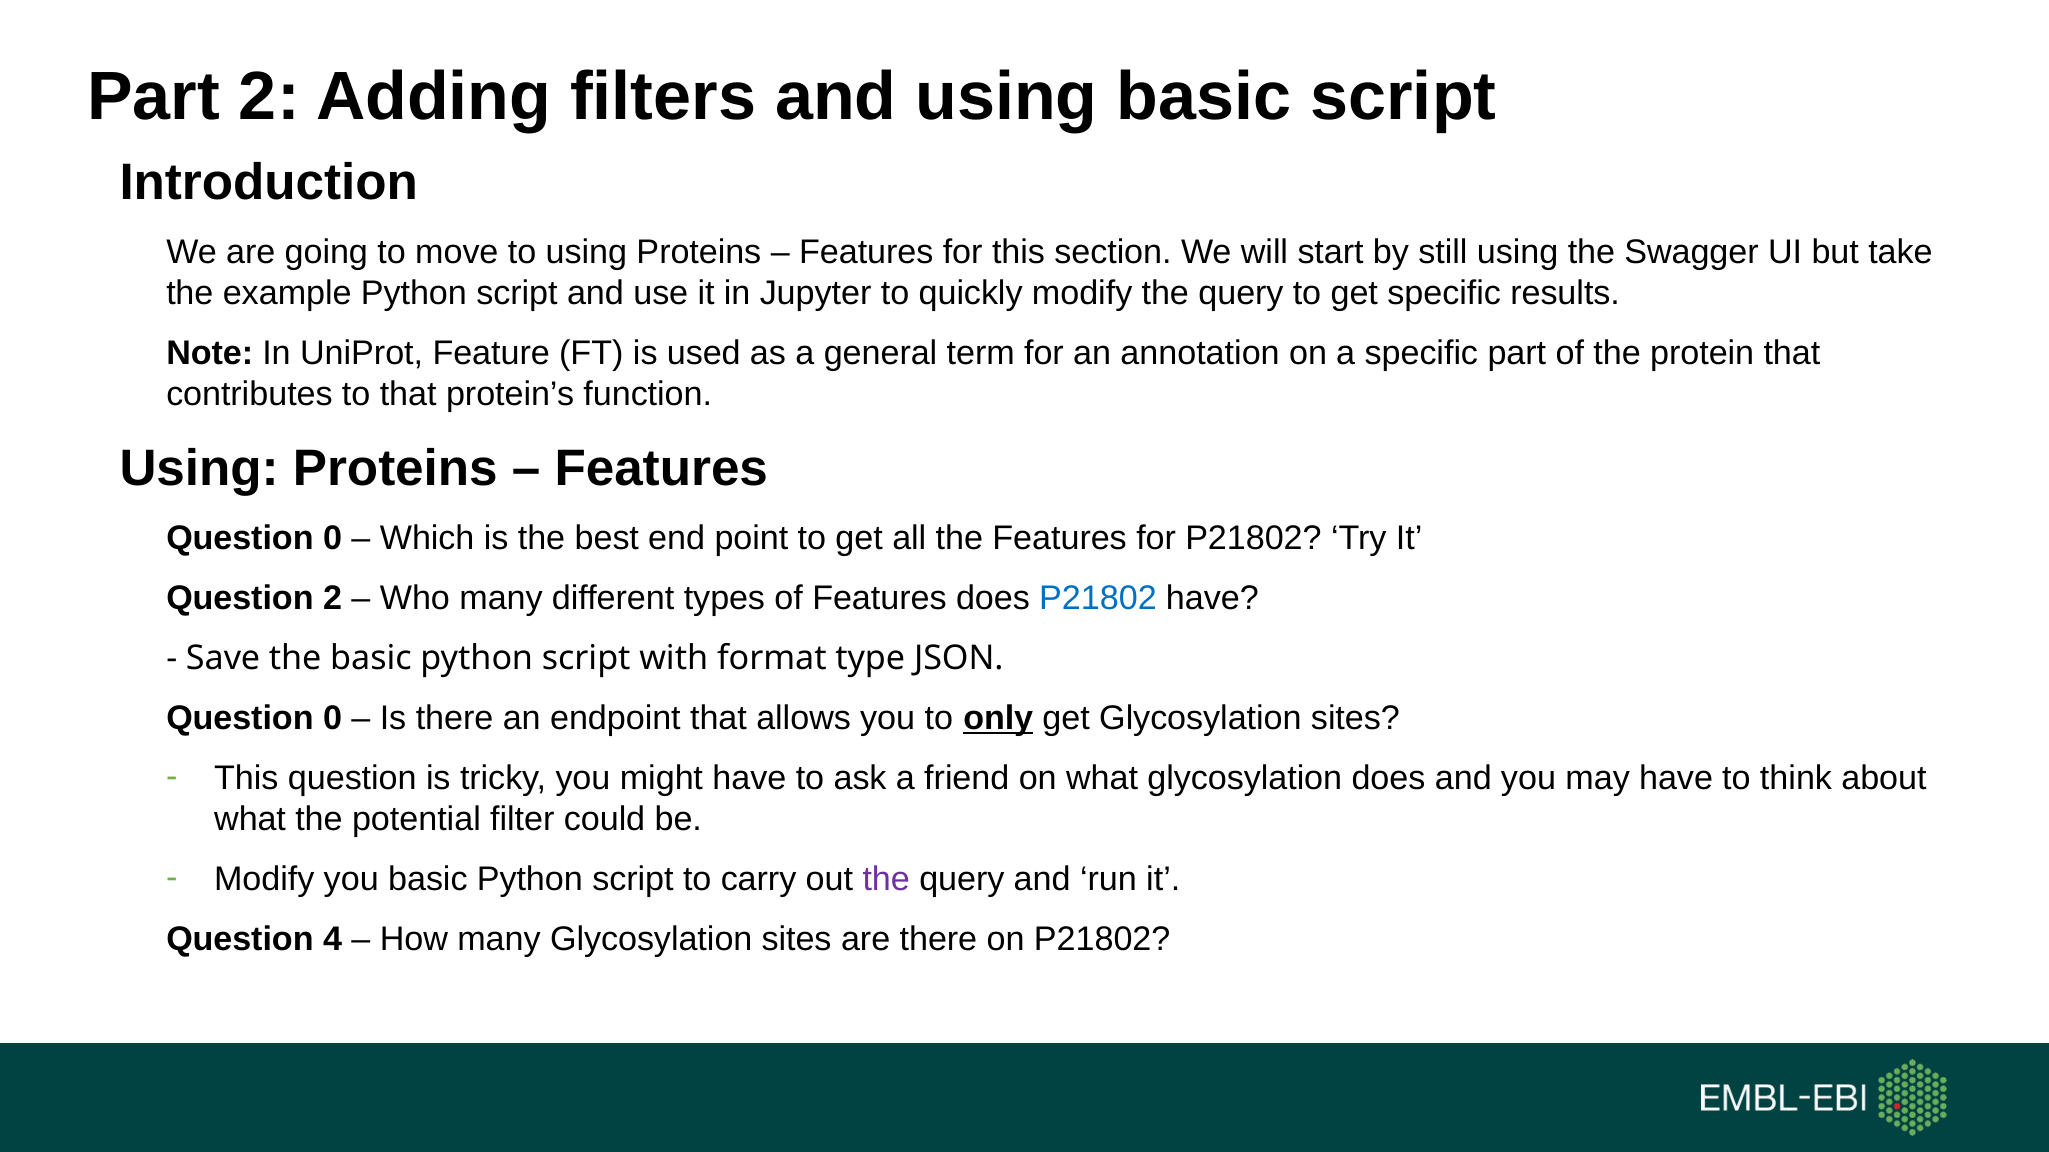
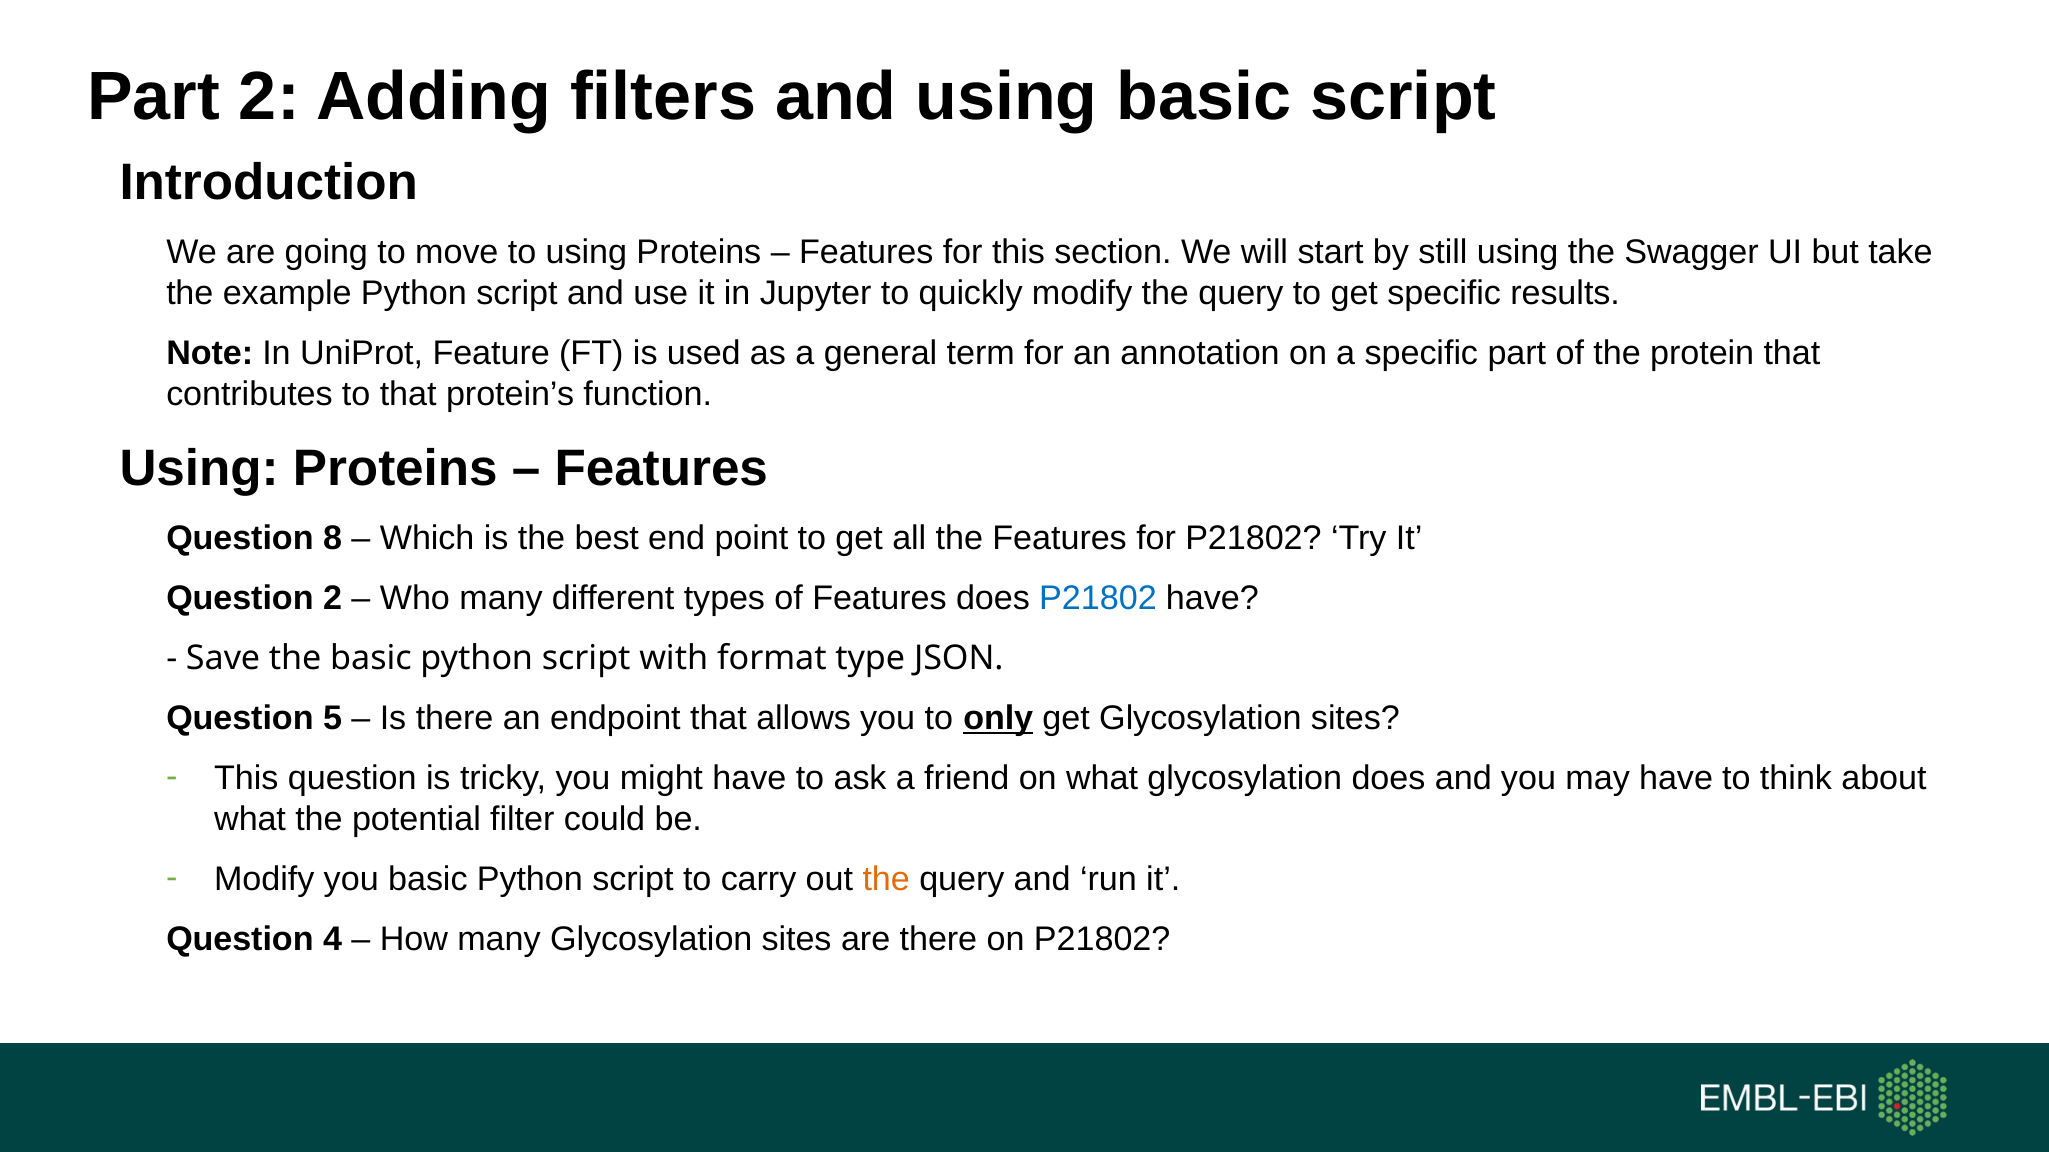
0: 0 -> 8 (333, 538)
0: 0 -> 5 (333, 719)
the colour: purple -> orange (886, 880)
